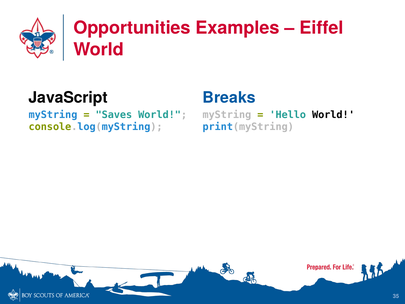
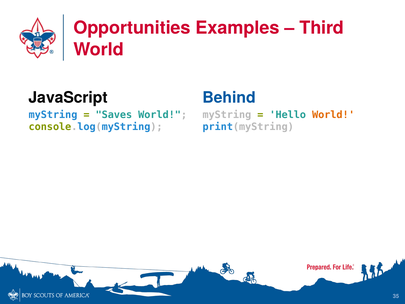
Eiffel: Eiffel -> Third (322, 28)
Breaks: Breaks -> Behind (229, 98)
World colour: black -> orange (333, 115)
